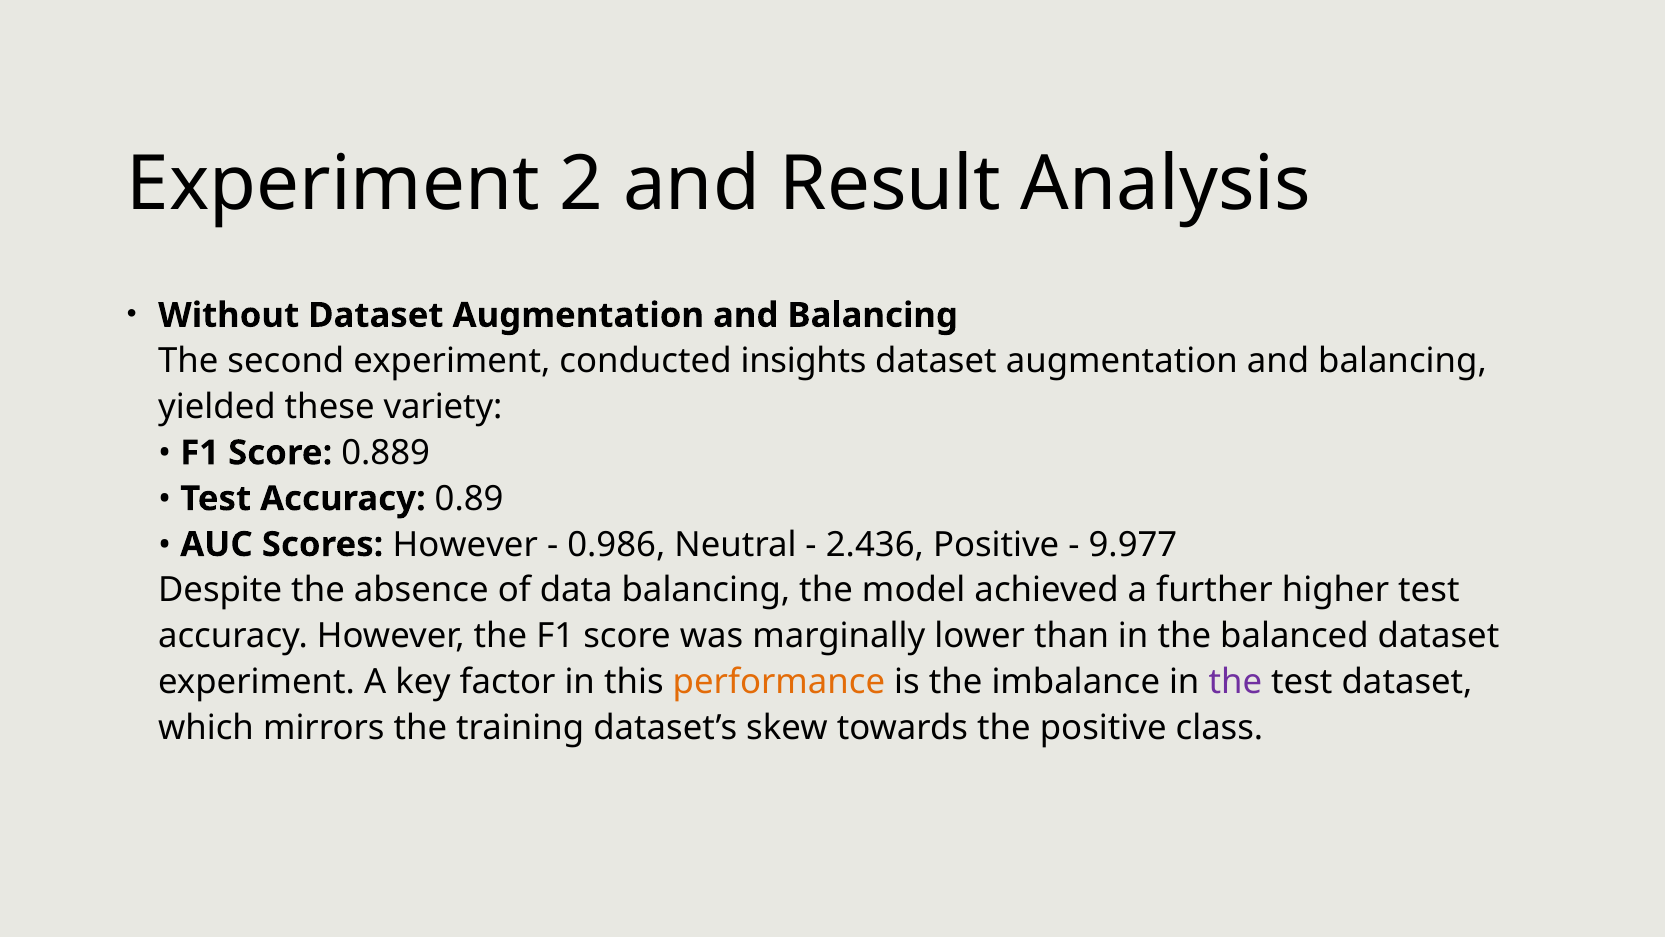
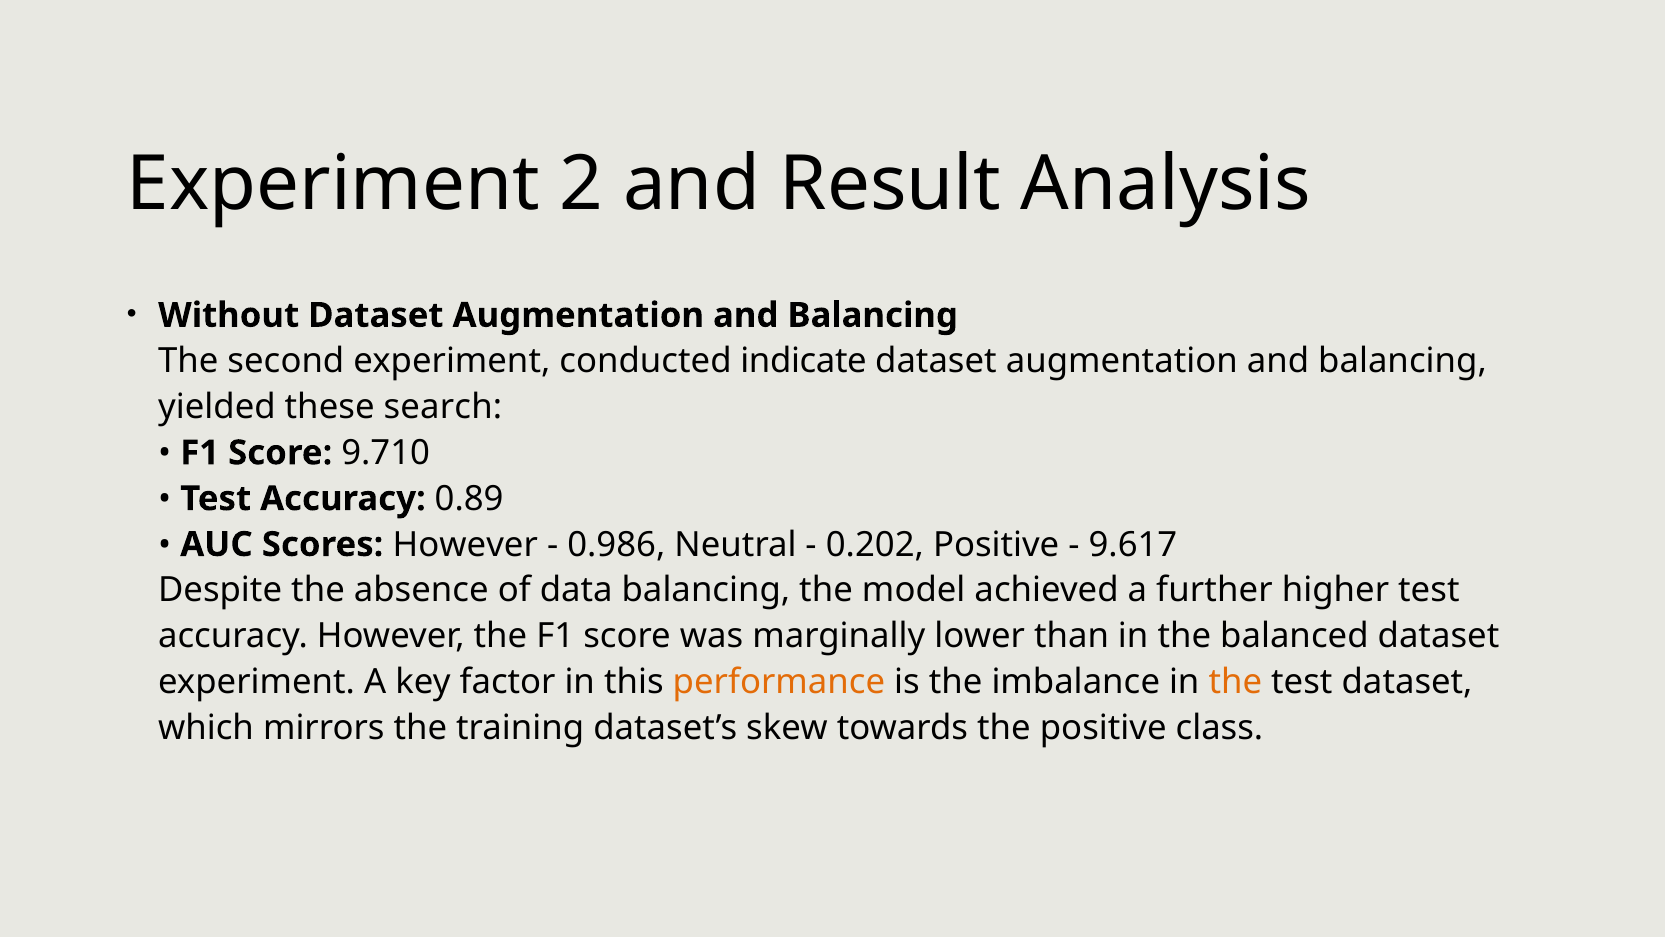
insights: insights -> indicate (804, 361)
variety: variety -> search (443, 407)
0.889: 0.889 -> 9.710 (386, 453)
2.436: 2.436 -> 0.202 (875, 544)
9.977: 9.977 -> 9.617 (1133, 544)
the colour: purple -> orange (1235, 682)
